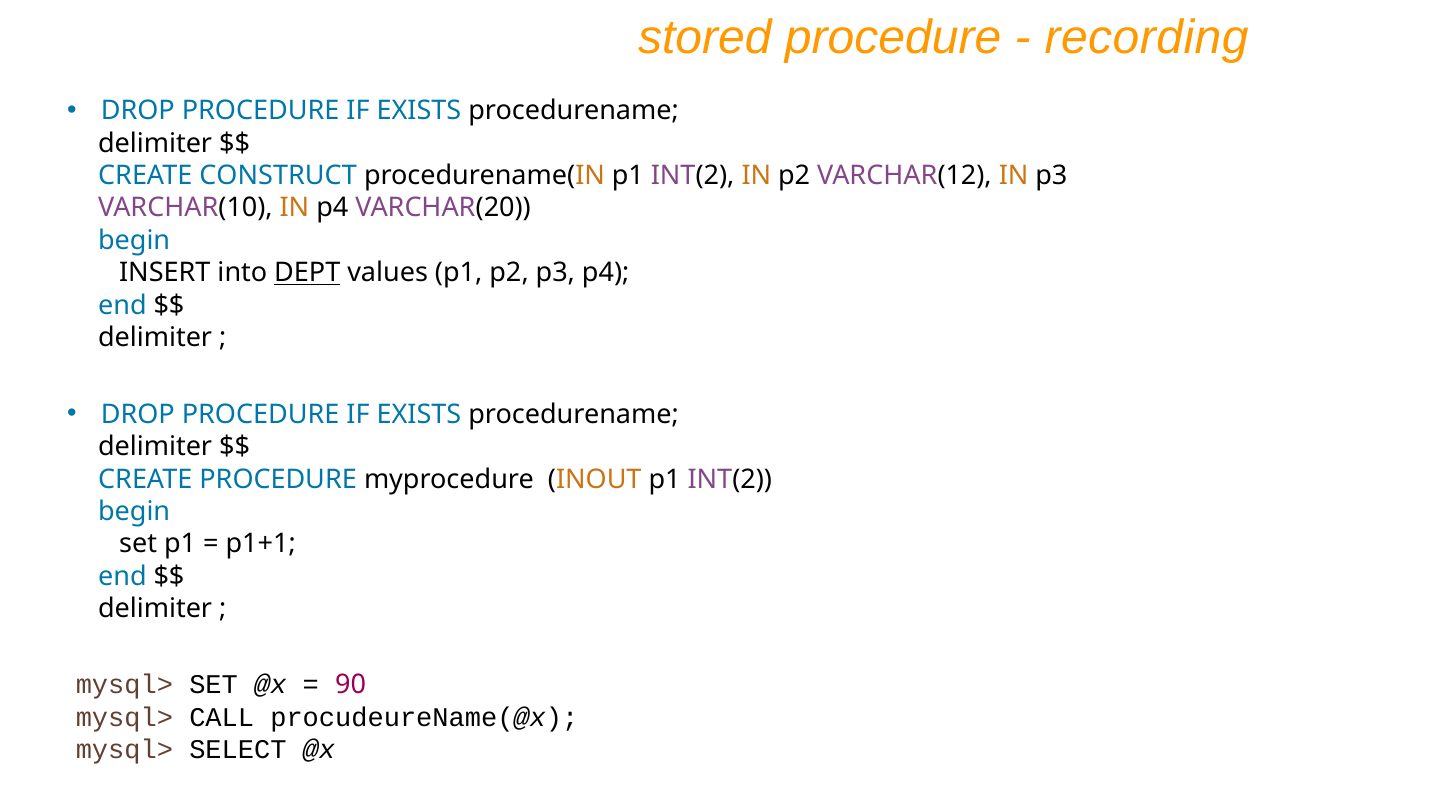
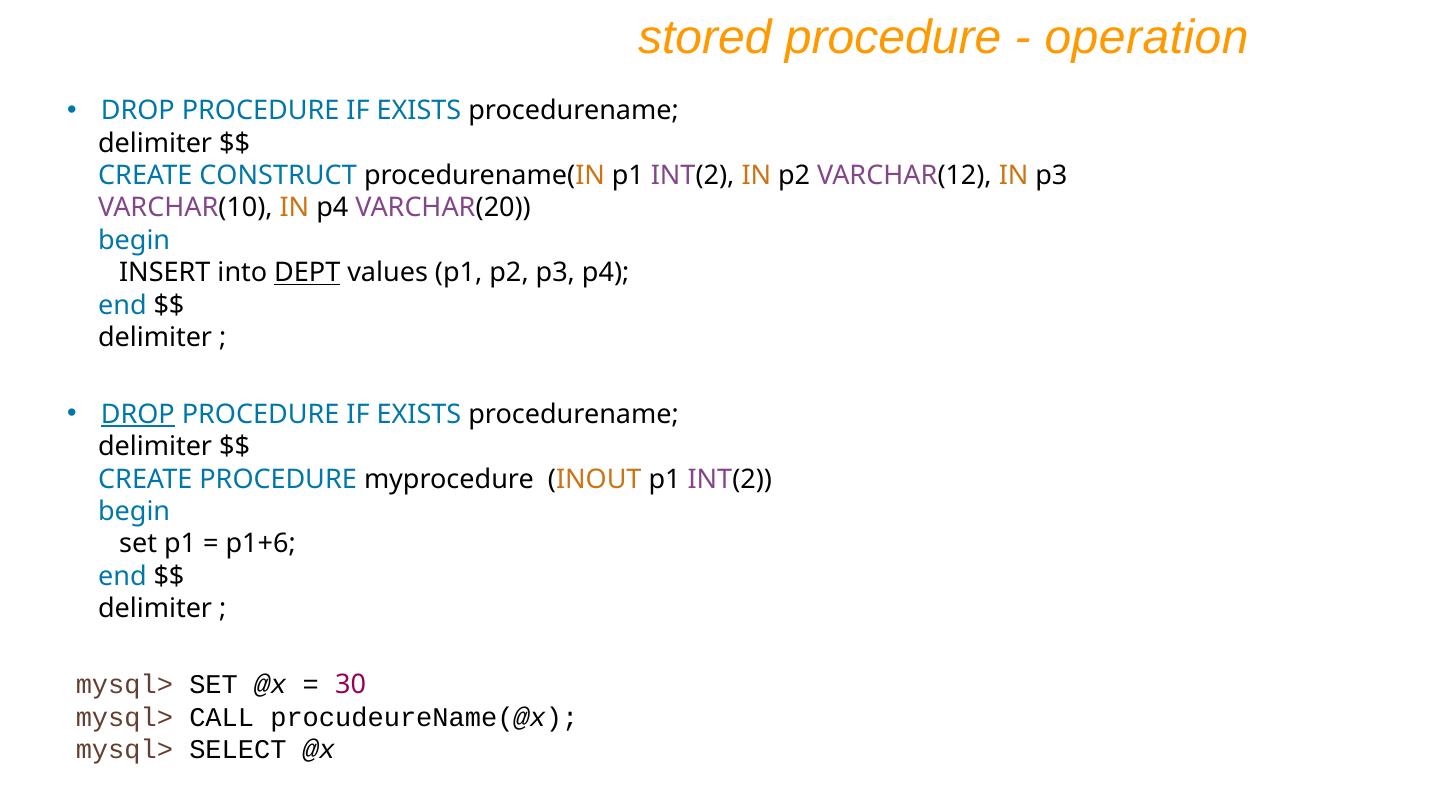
recording: recording -> operation (1147, 38)
DROP underline: none -> present (138, 415)
p1+1: p1+1 -> p1+6 (261, 544)
90: 90 -> 30 (351, 685)
